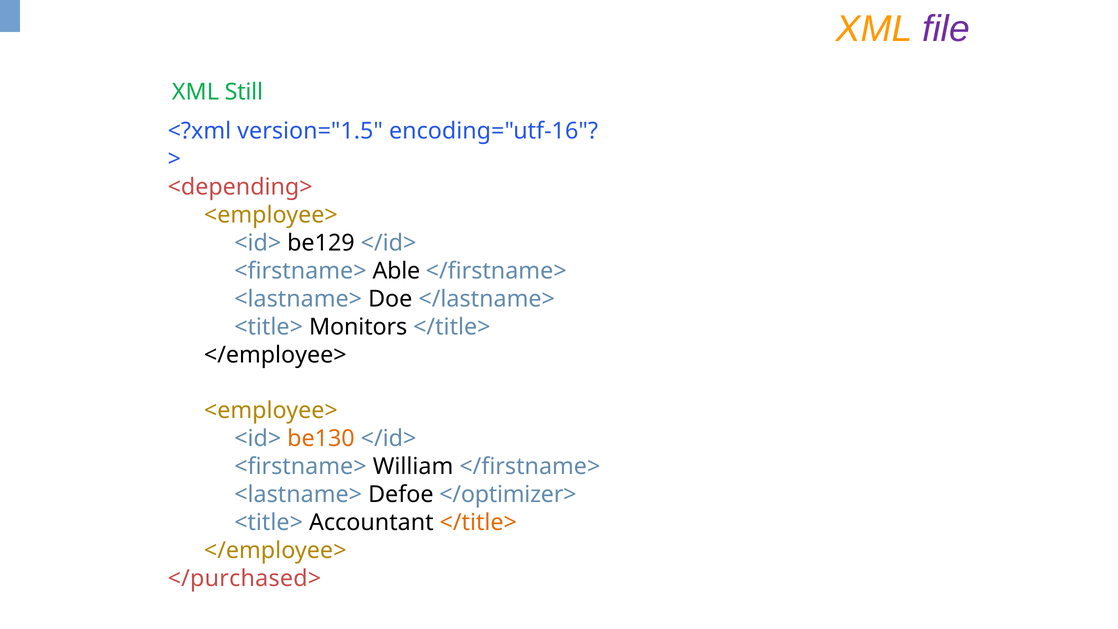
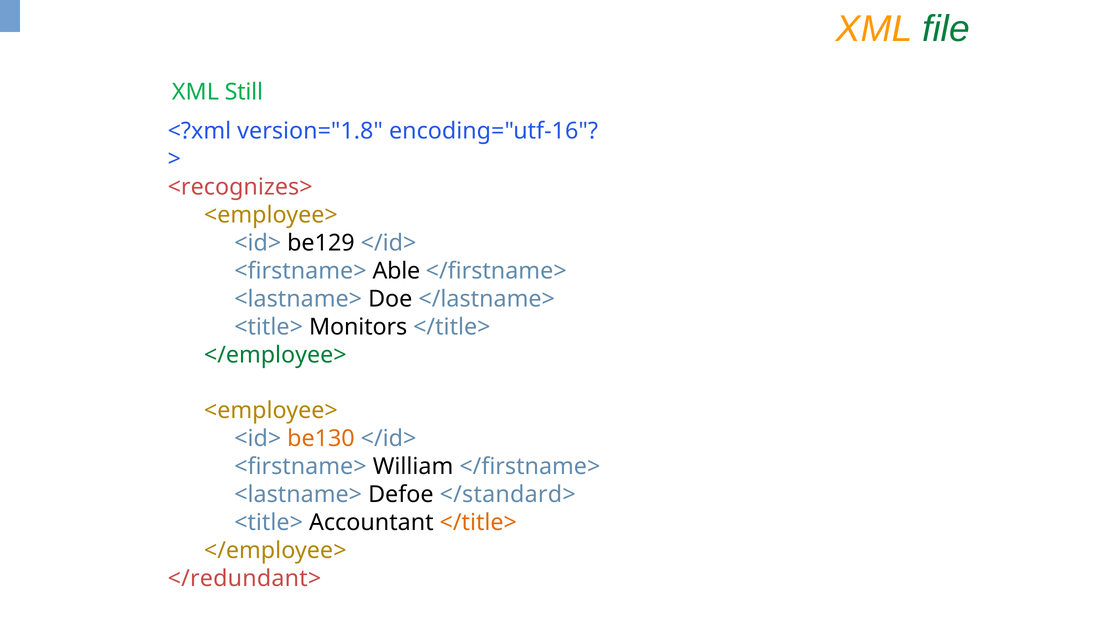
file colour: purple -> green (946, 29)
version="1.5: version="1.5 -> version="1.8 (310, 131)
<depending>: <depending> -> <recognizes> (240, 187)
</employee> colour: black -> green (275, 355)
</optimizer>: </optimizer> -> </standard> (508, 495)
</purchased>: </purchased> -> </redundant> (244, 578)
